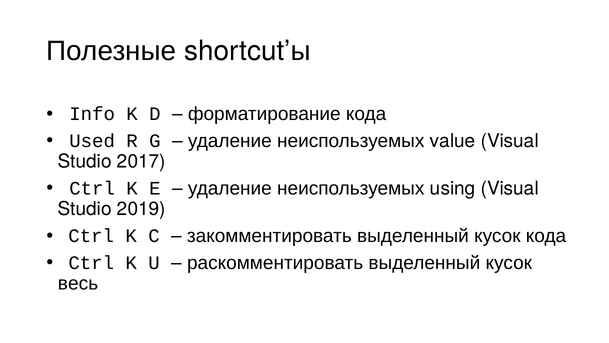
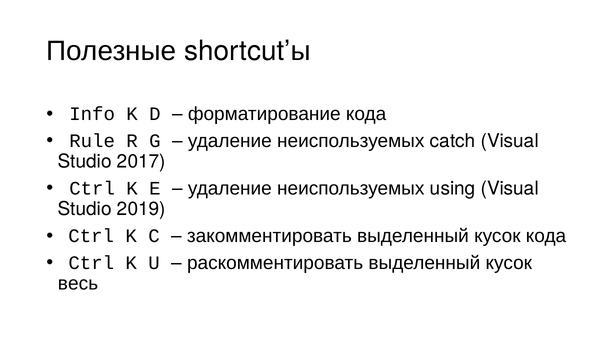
Used: Used -> Rule (92, 141)
value: value -> catch (453, 141)
